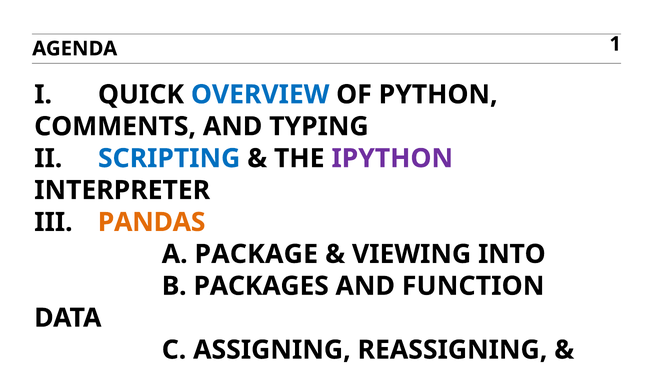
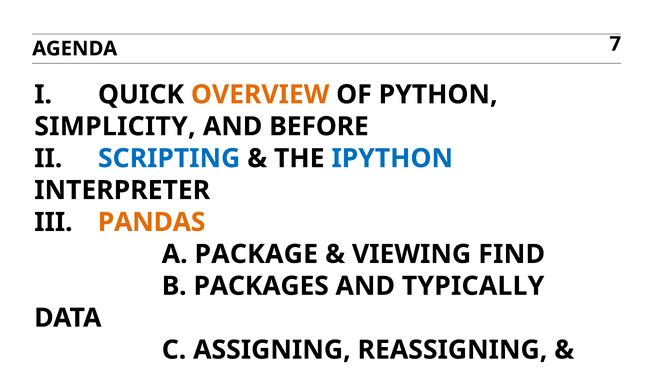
1: 1 -> 7 (615, 44)
OVERVIEW colour: blue -> orange (260, 94)
COMMENTS: COMMENTS -> SIMPLICITY (115, 126)
TYPING: TYPING -> BEFORE (319, 126)
IPYTHON colour: purple -> blue (392, 158)
INTO: INTO -> FIND (512, 254)
FUNCTION: FUNCTION -> TYPICALLY (473, 286)
